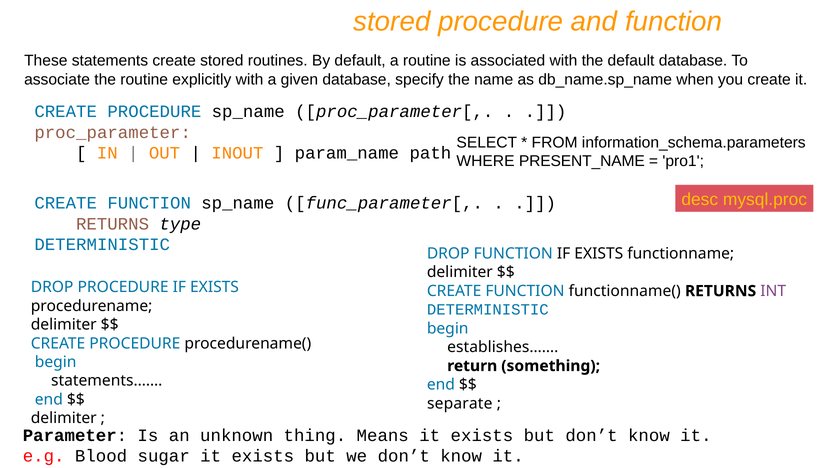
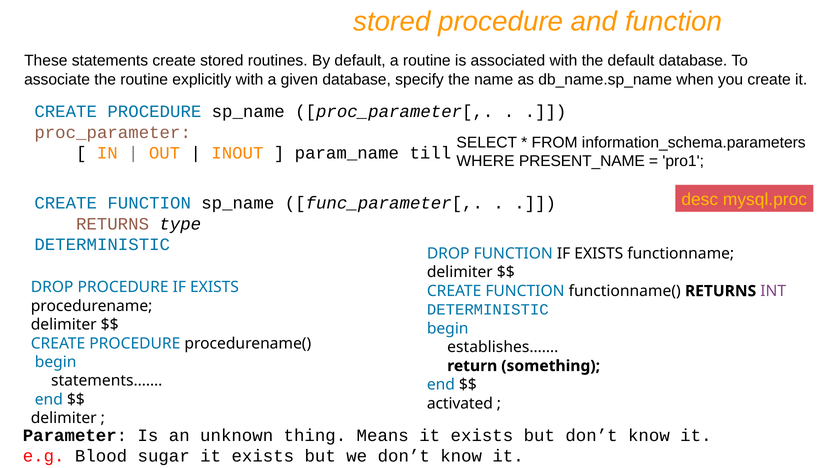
path: path -> till (430, 153)
separate: separate -> activated (460, 404)
